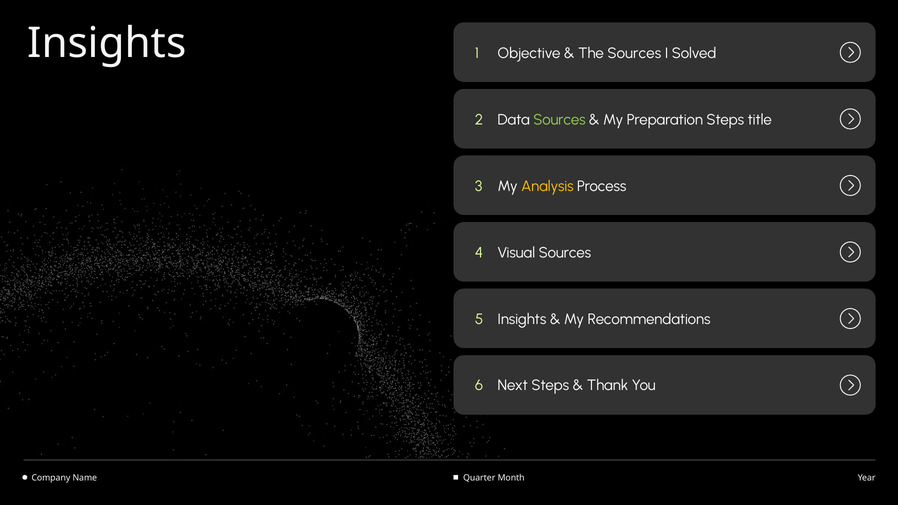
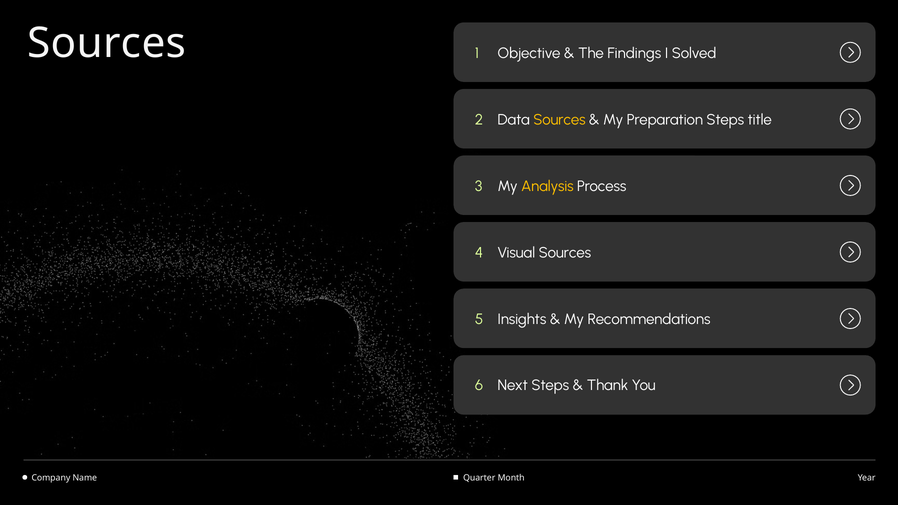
Insights: Insights -> Sources (107, 43)
The Sources: Sources -> Findings (634, 53)
Sources colour: light green -> yellow (559, 120)
